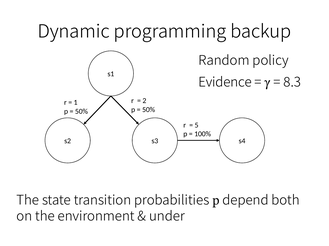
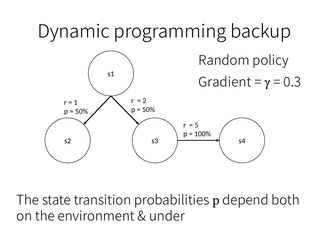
Evidence: Evidence -> Gradient (225, 82)
8.3: 8.3 -> 0.3 (292, 82)
